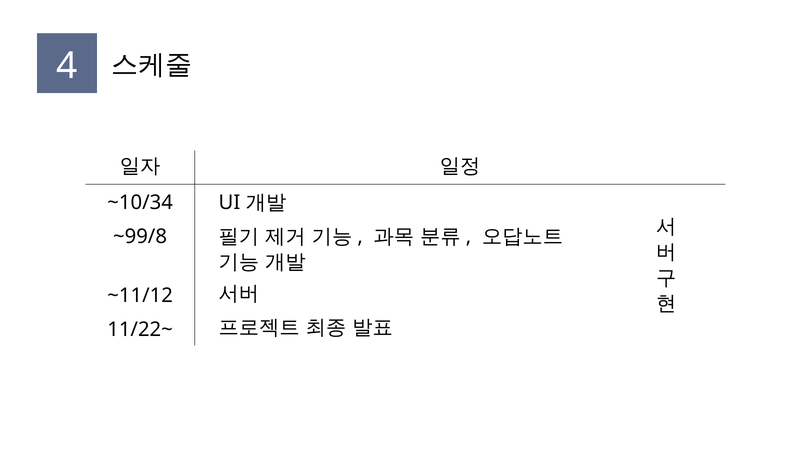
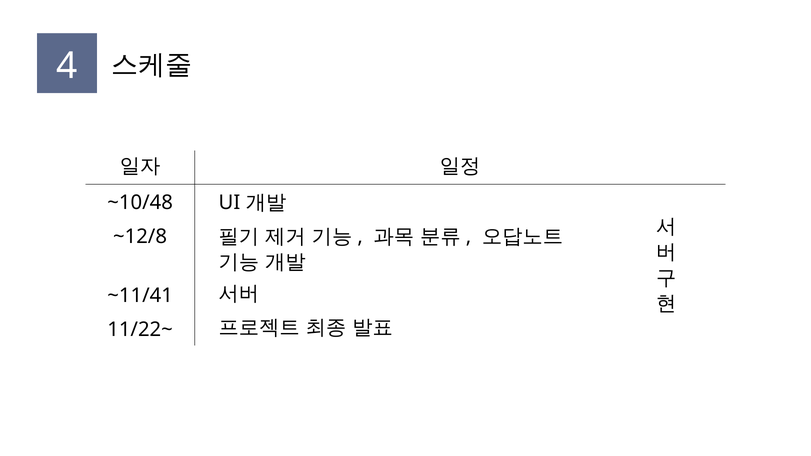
~10/34: ~10/34 -> ~10/48 (140, 202)
~99/8: ~99/8 -> ~12/8 (140, 236)
~11/12: ~11/12 -> ~11/41 (140, 296)
